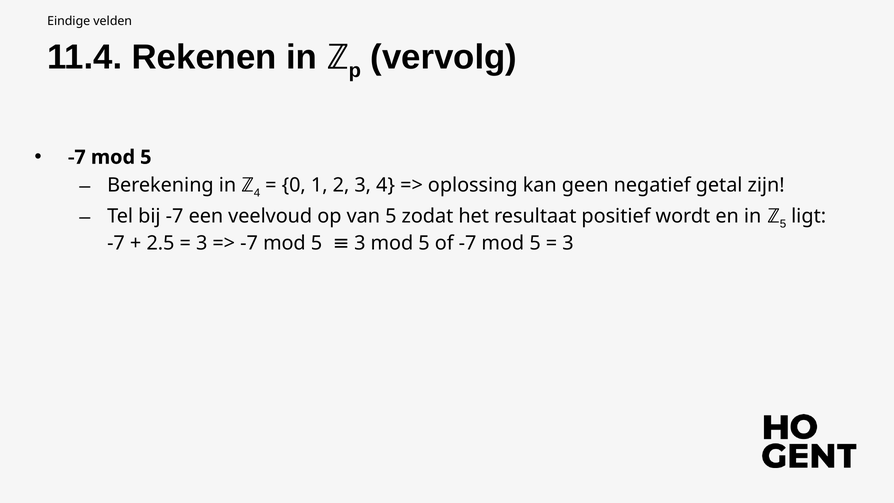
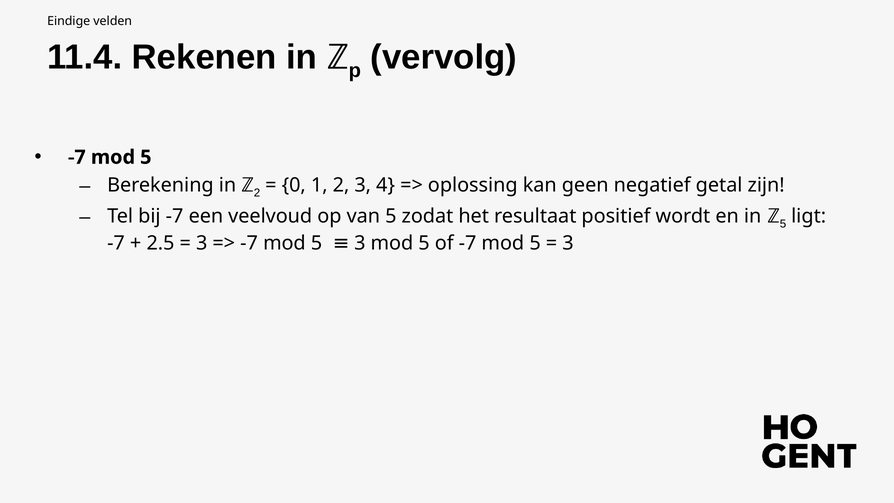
4: 4 -> 2 (257, 193)
